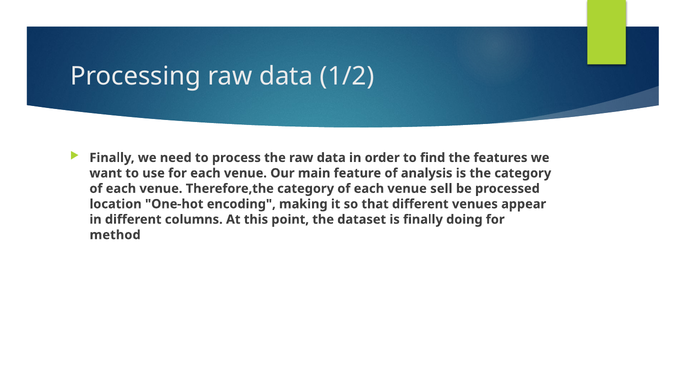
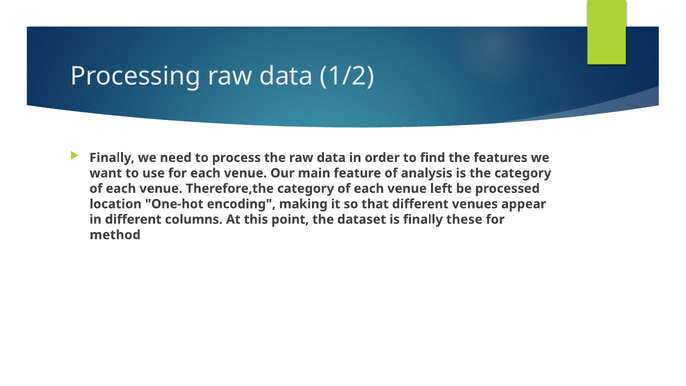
sell: sell -> left (441, 189)
doing: doing -> these (464, 219)
